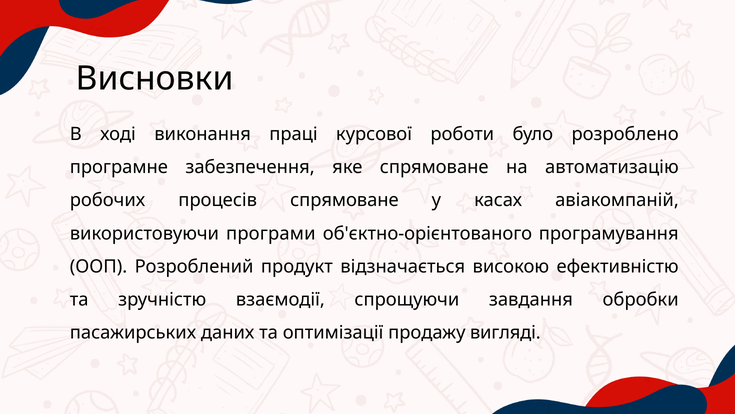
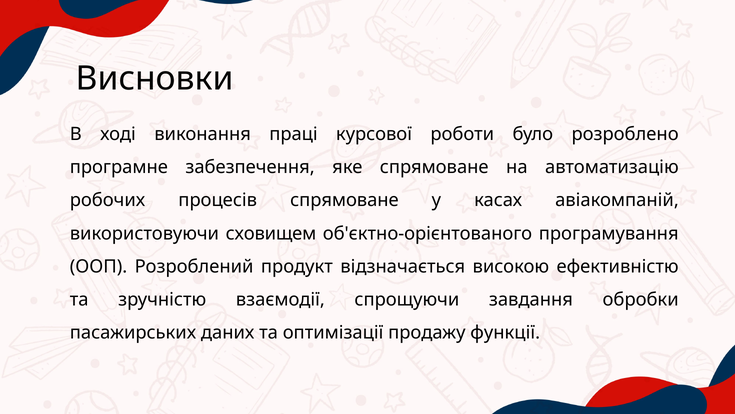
програми: програми -> сховищем (271, 233)
вигляді: вигляді -> функції (505, 332)
